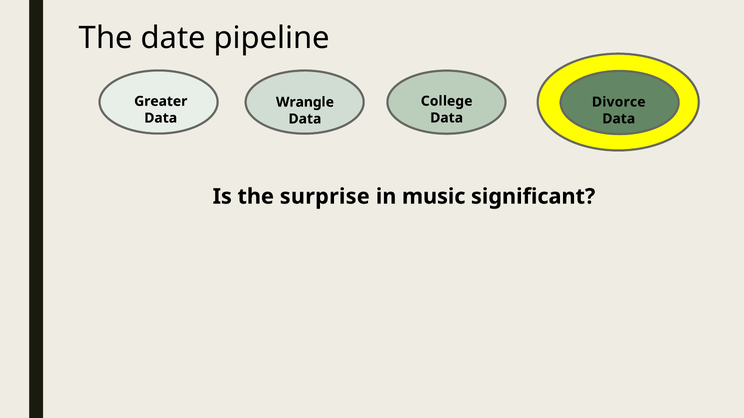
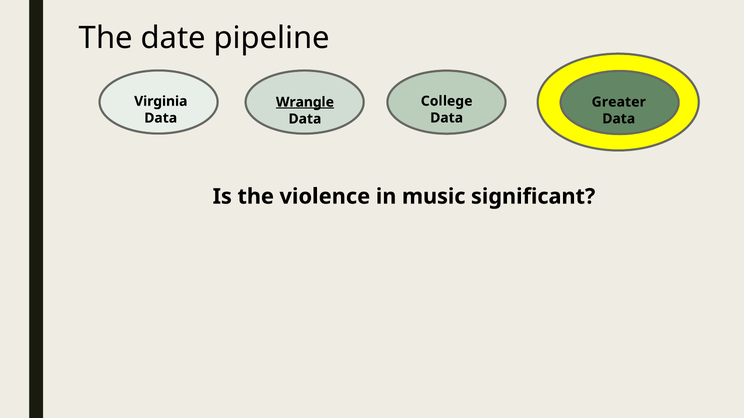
Greater: Greater -> Virginia (161, 101)
Divorce: Divorce -> Greater (619, 102)
Wrangle underline: none -> present (305, 102)
surprise: surprise -> violence (325, 197)
